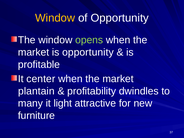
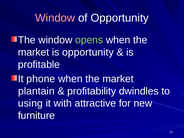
Window colour: yellow -> pink (55, 18)
center: center -> phone (41, 79)
many: many -> using (30, 103)
light: light -> with (63, 103)
